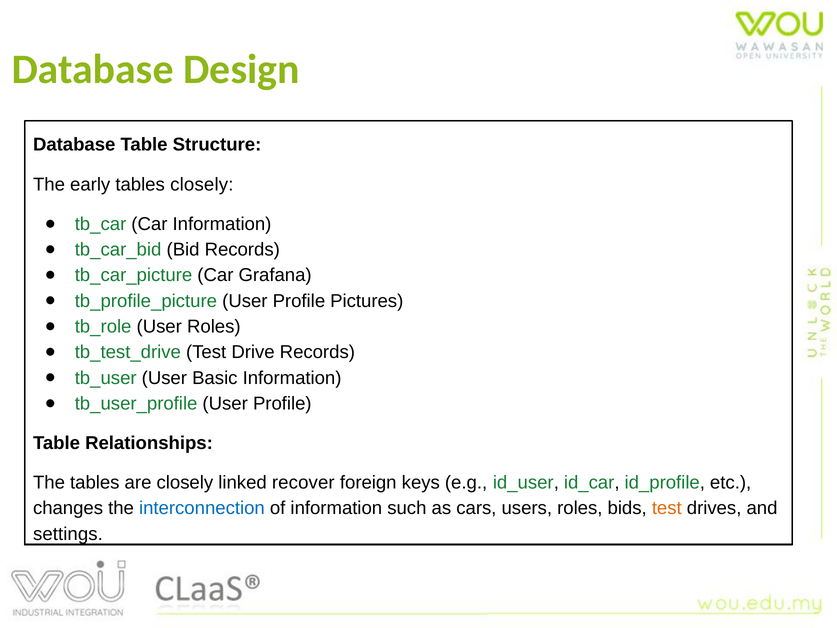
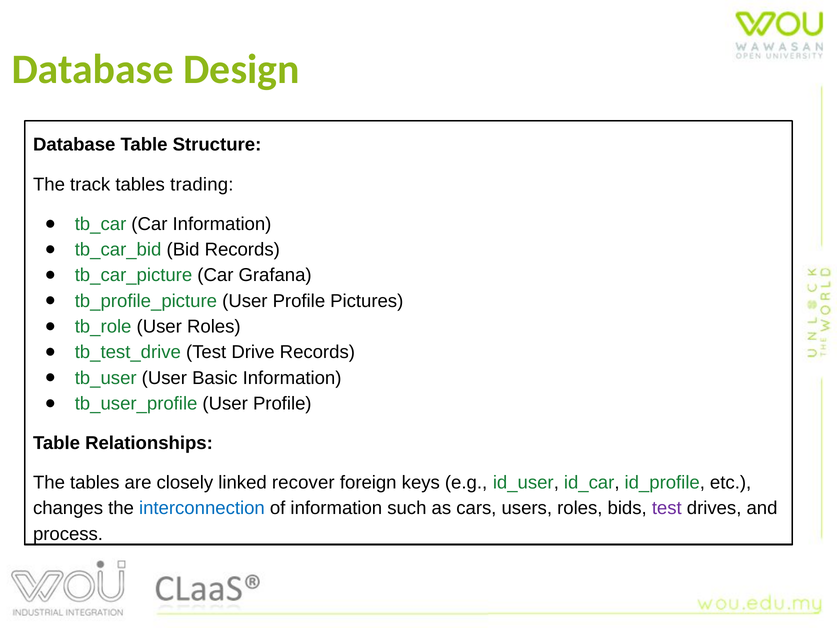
early: early -> track (90, 184)
tables closely: closely -> trading (202, 184)
test colour: orange -> purple (667, 508)
settings: settings -> process (68, 534)
